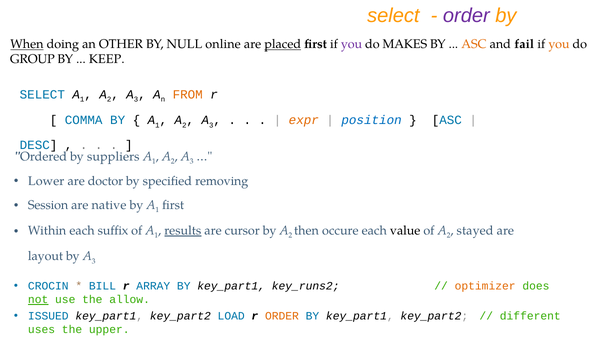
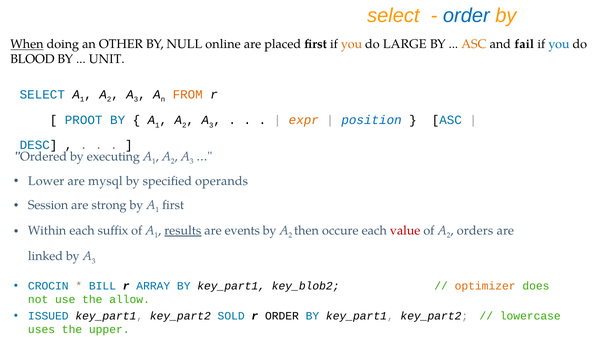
order colour: purple -> blue (466, 16)
placed underline: present -> none (283, 44)
you colour: purple -> orange (352, 44)
MAKES: MAKES -> LARGE (405, 44)
you colour: orange -> blue (559, 44)
GROUP: GROUP -> BLOOD (32, 59)
KEEP: KEEP -> UNIT (107, 59)
COMMA: COMMA -> PROOT (84, 120)
suppliers: suppliers -> executing (113, 156)
doctor: doctor -> mysql (105, 181)
removing: removing -> operands (222, 181)
native: native -> strong (109, 205)
cursor: cursor -> events (242, 230)
value colour: black -> red (405, 230)
stayed: stayed -> orders (475, 230)
layout: layout -> linked (45, 256)
key_runs2: key_runs2 -> key_blob2 (306, 286)
not underline: present -> none (38, 299)
LOAD: LOAD -> SOLD (231, 316)
ORDER colour: orange -> black (282, 316)
different: different -> lowercase (530, 316)
